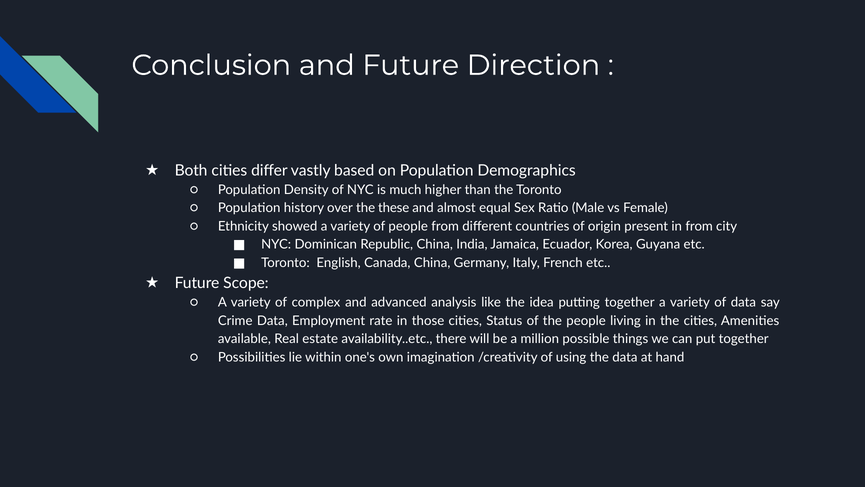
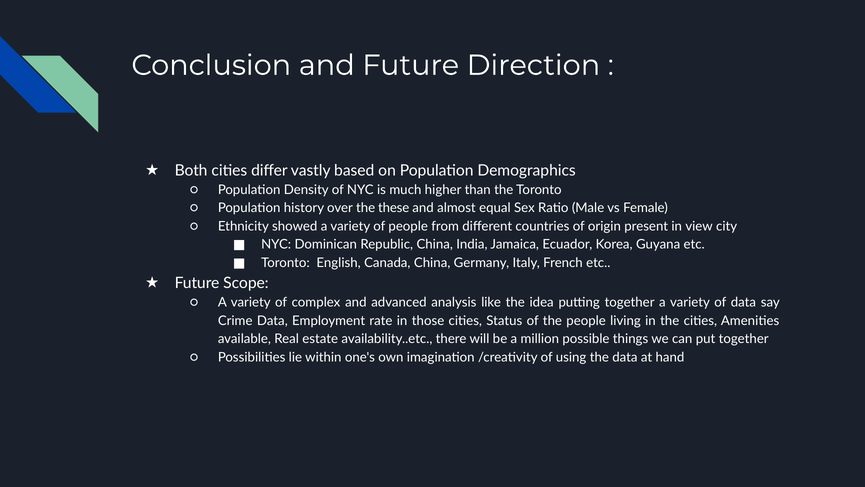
in from: from -> view (699, 226)
